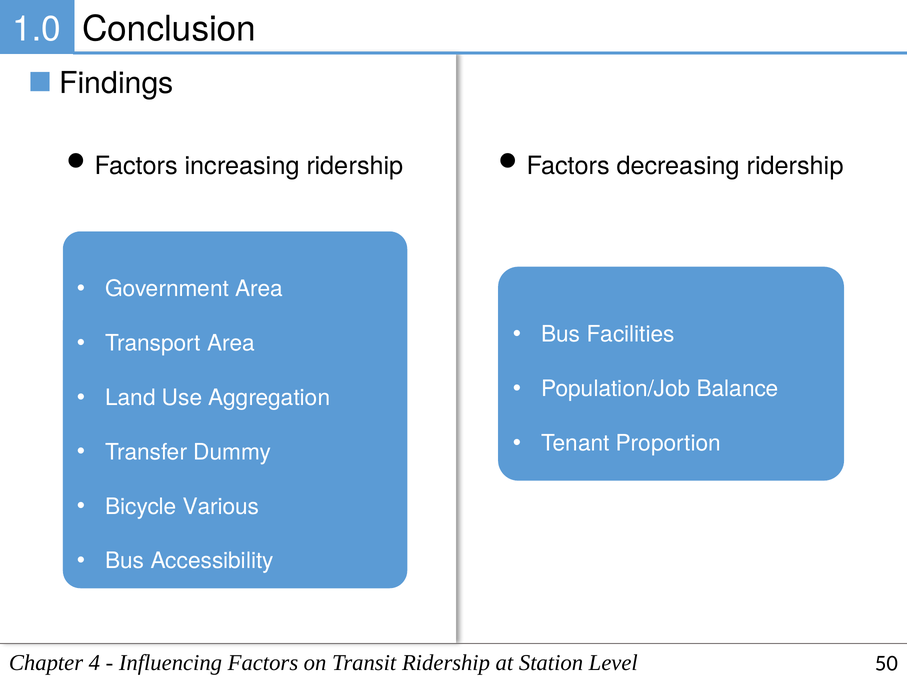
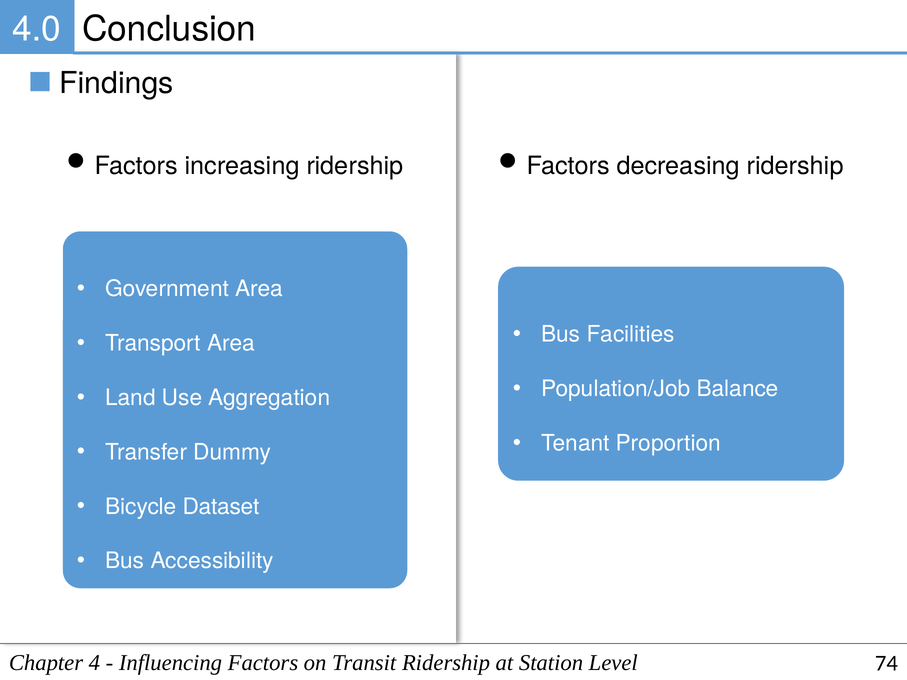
1.0: 1.0 -> 4.0 (37, 29)
Various: Various -> Dataset (221, 507)
50: 50 -> 74 (886, 663)
